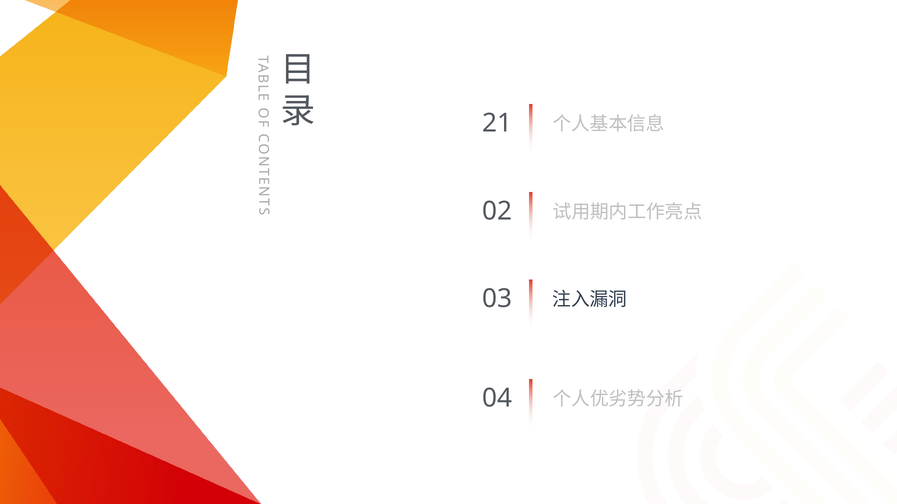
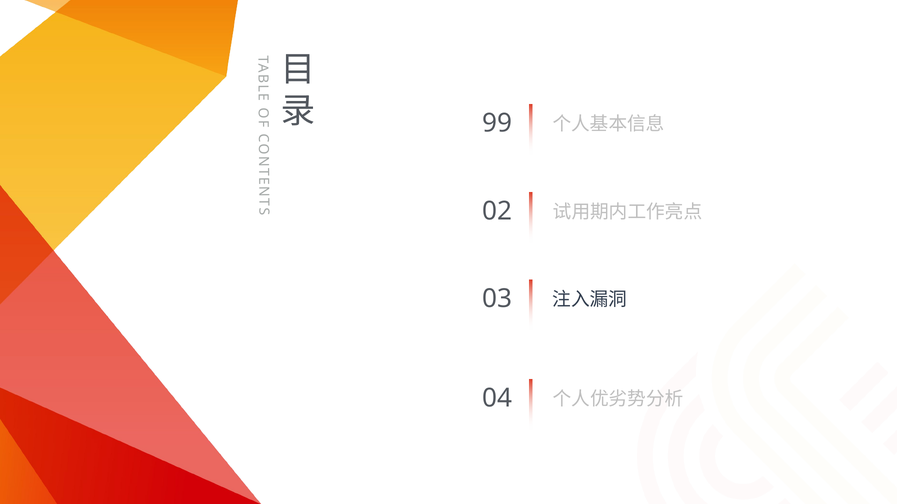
21: 21 -> 99 (497, 123)
